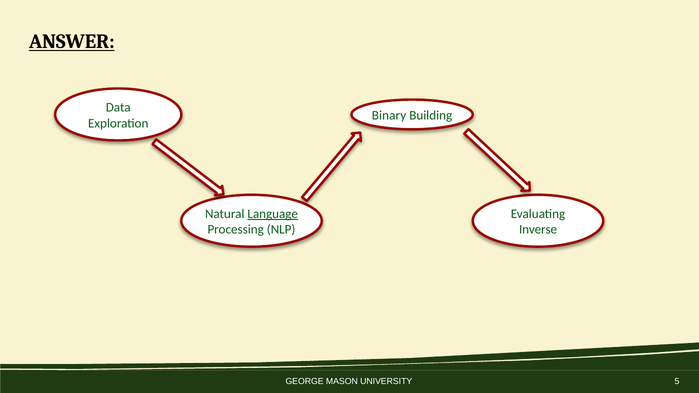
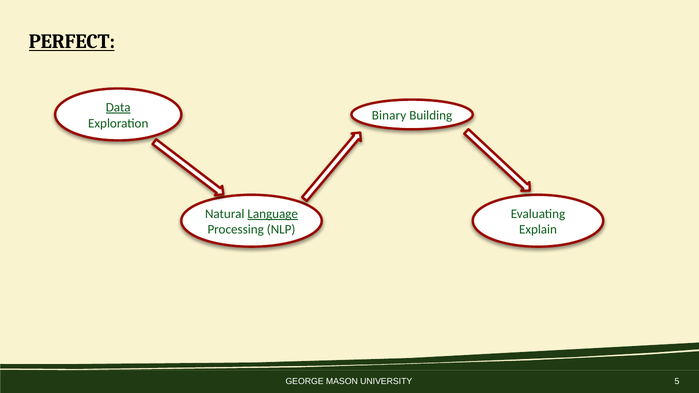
ANSWER: ANSWER -> PERFECT (72, 42)
Data underline: none -> present (118, 108)
Inverse: Inverse -> Explain (538, 230)
